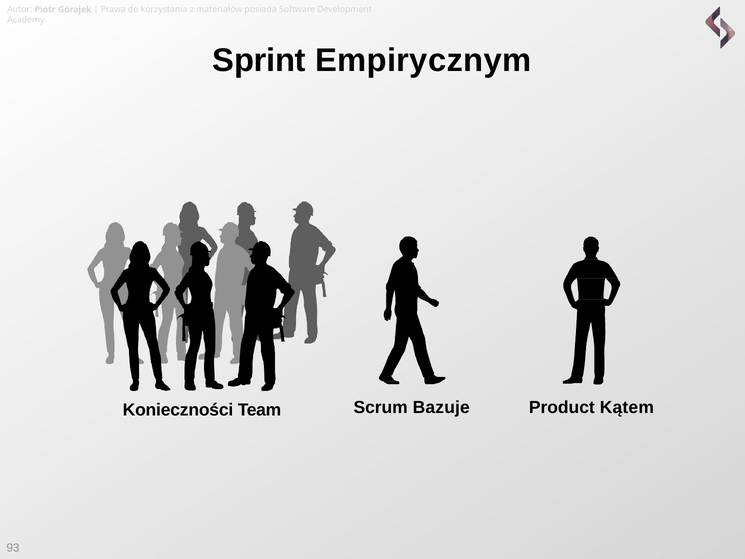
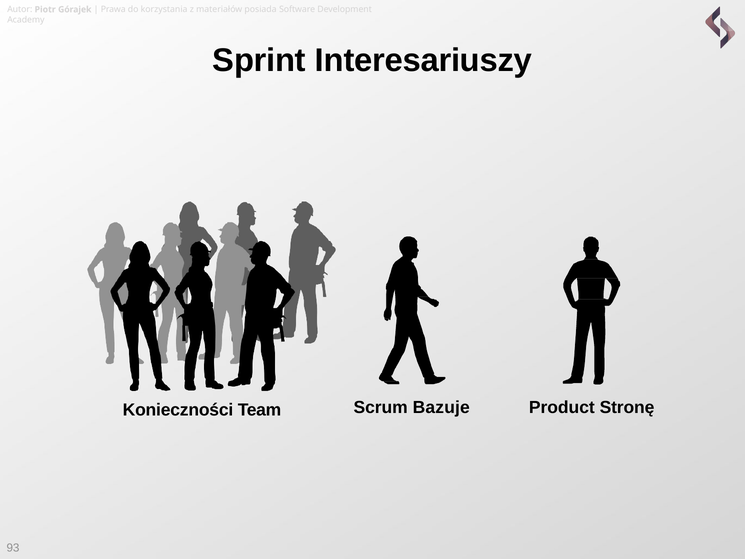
Empirycznym: Empirycznym -> Interesariuszy (423, 60)
Kątem: Kątem -> Stronę (627, 407)
